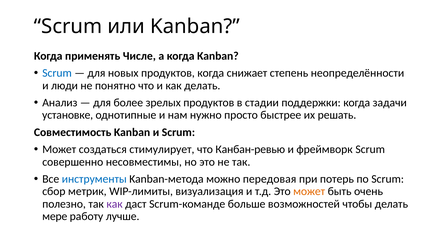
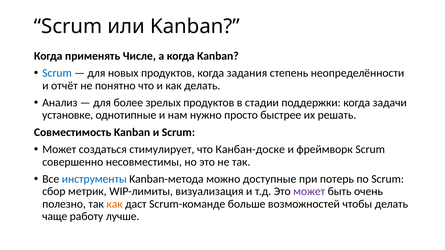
снижает: снижает -> задания (247, 73)
люди: люди -> отчёт (64, 86)
Канбан-ревью: Канбан-ревью -> Канбан-доске (250, 150)
передовая: передовая -> доступные (270, 179)
может colour: orange -> purple (309, 192)
как colour: purple -> orange (115, 204)
мере: мере -> чаще (55, 217)
